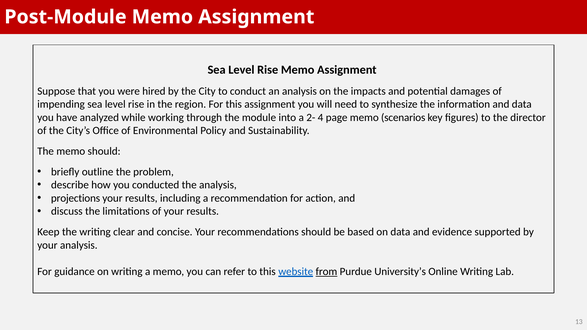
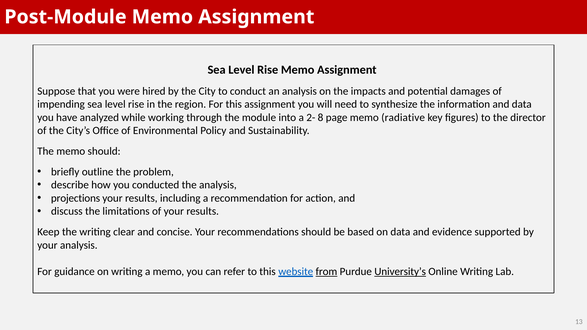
4: 4 -> 8 (321, 118)
scenarios: scenarios -> radiative (403, 118)
University’s underline: none -> present (400, 272)
